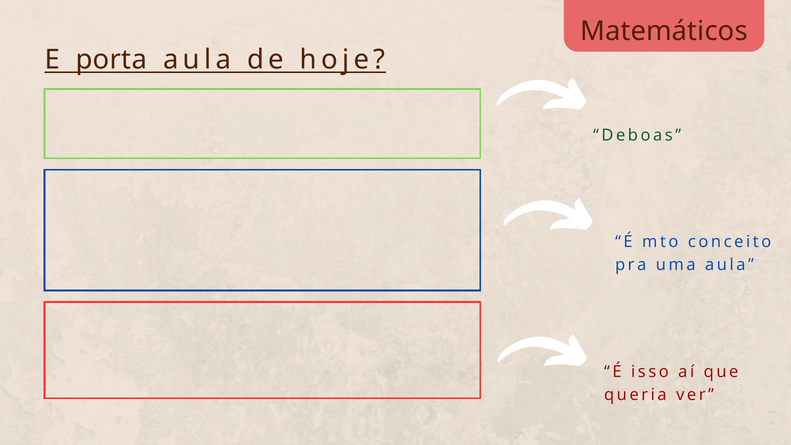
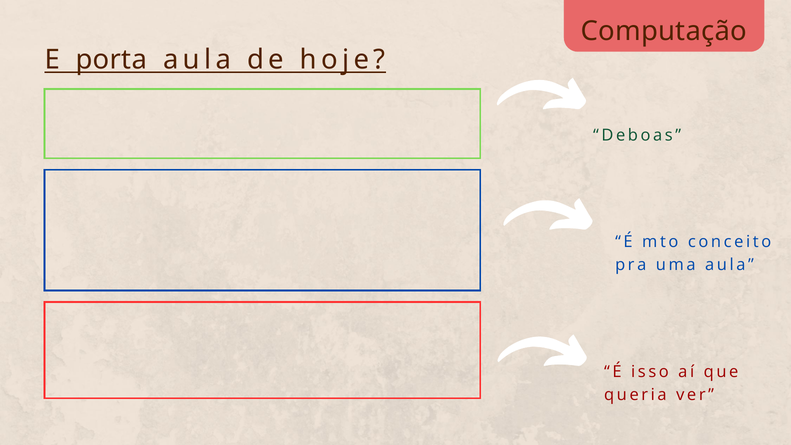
Matemáticos: Matemáticos -> Computação (664, 31)
